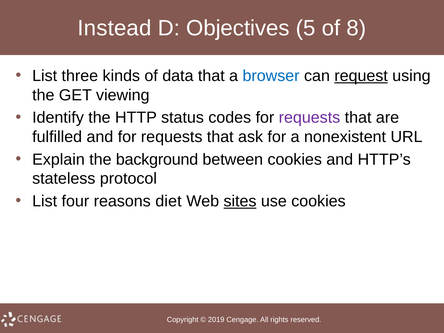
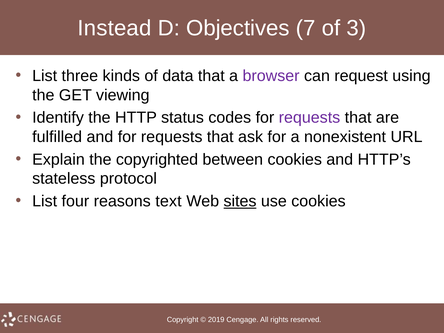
5: 5 -> 7 (306, 28)
8: 8 -> 3 (356, 28)
browser colour: blue -> purple (271, 76)
request underline: present -> none (361, 76)
background: background -> copyrighted (157, 159)
diet: diet -> text (168, 201)
